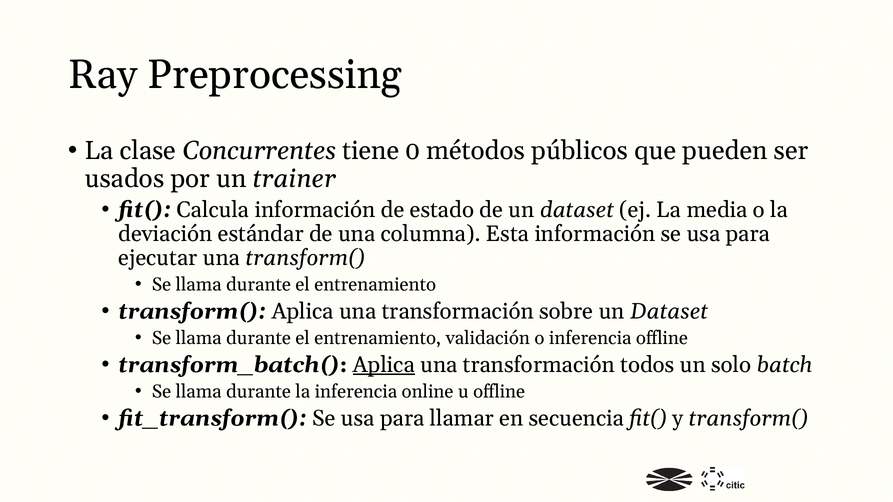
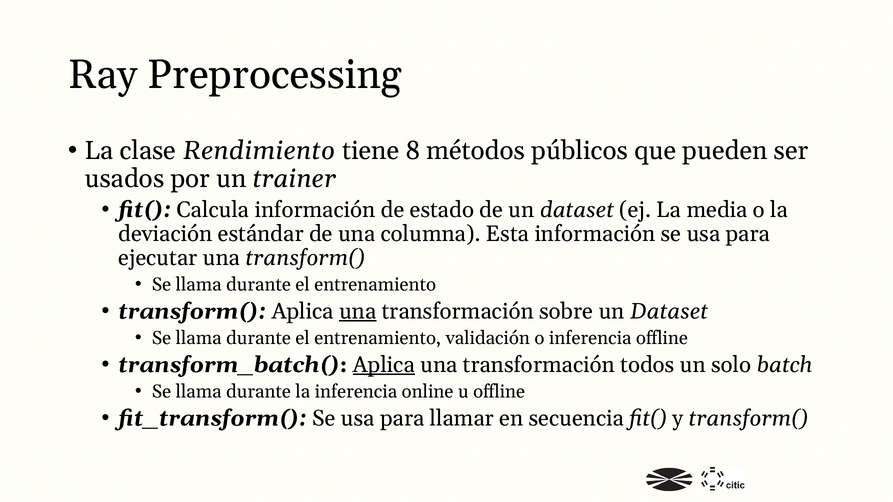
Concurrentes: Concurrentes -> Rendimiento (259, 151)
0: 0 -> 8 (413, 151)
una underline: none -> present (358, 311)
